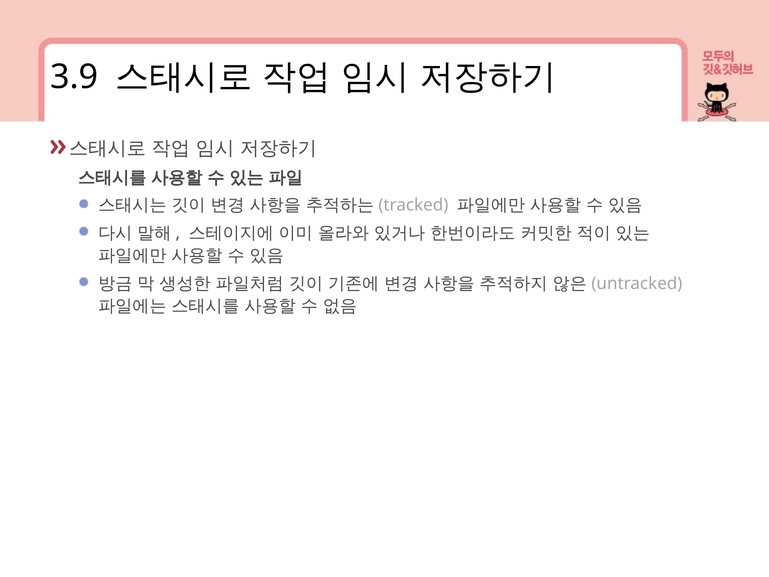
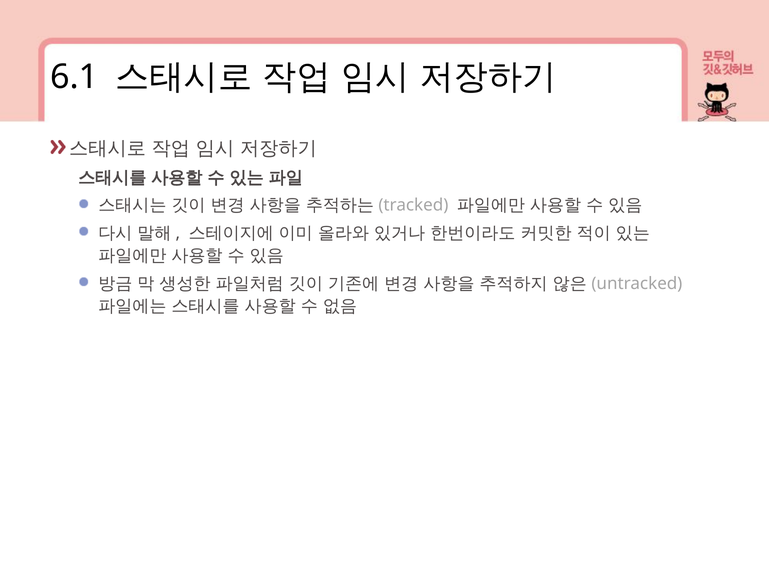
3.9: 3.9 -> 6.1 (74, 77)
